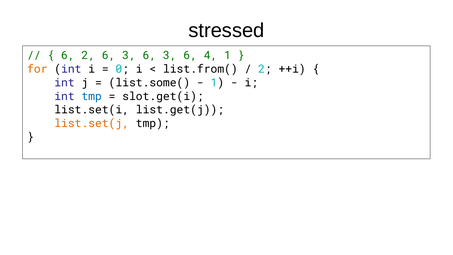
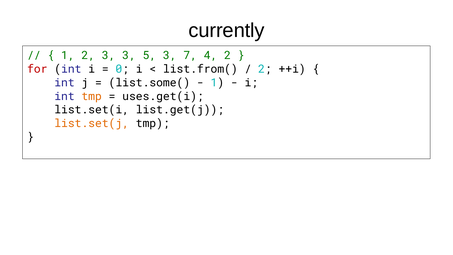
stressed: stressed -> currently (227, 31)
6: 6 -> 1 (68, 55)
2 6: 6 -> 3 (109, 55)
6: 6 -> 5 (149, 55)
6: 6 -> 7 (190, 55)
4 1: 1 -> 2 (228, 55)
for colour: orange -> red (37, 69)
tmp colour: blue -> orange (92, 96)
slot.get(i: slot.get(i -> uses.get(i (163, 96)
